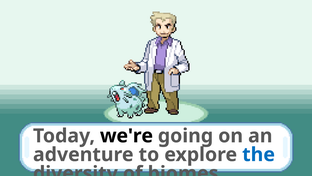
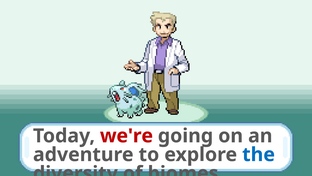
we're colour: black -> red (126, 136)
